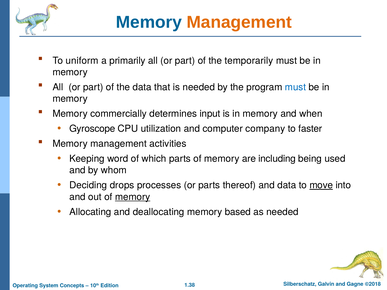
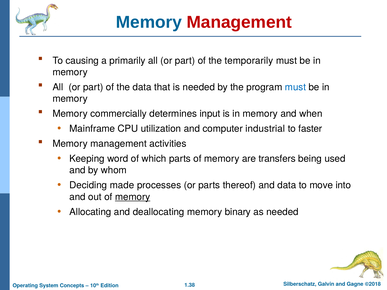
Management colour: orange -> red (239, 22)
uniform: uniform -> causing (82, 61)
Gyroscope: Gyroscope -> Mainframe (92, 129)
company: company -> industrial (265, 129)
including: including -> transfers (277, 159)
drops: drops -> made (122, 185)
move underline: present -> none (321, 185)
based: based -> binary (238, 212)
